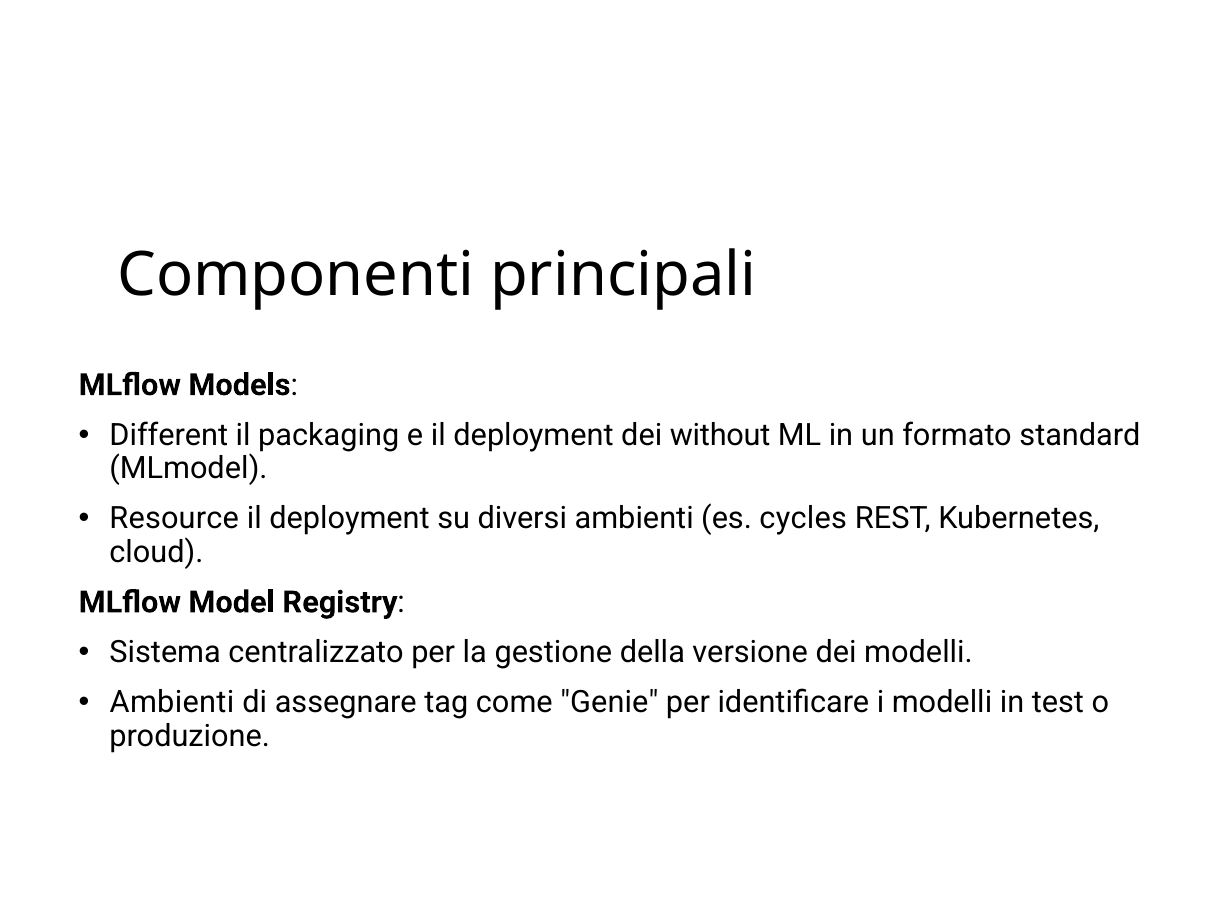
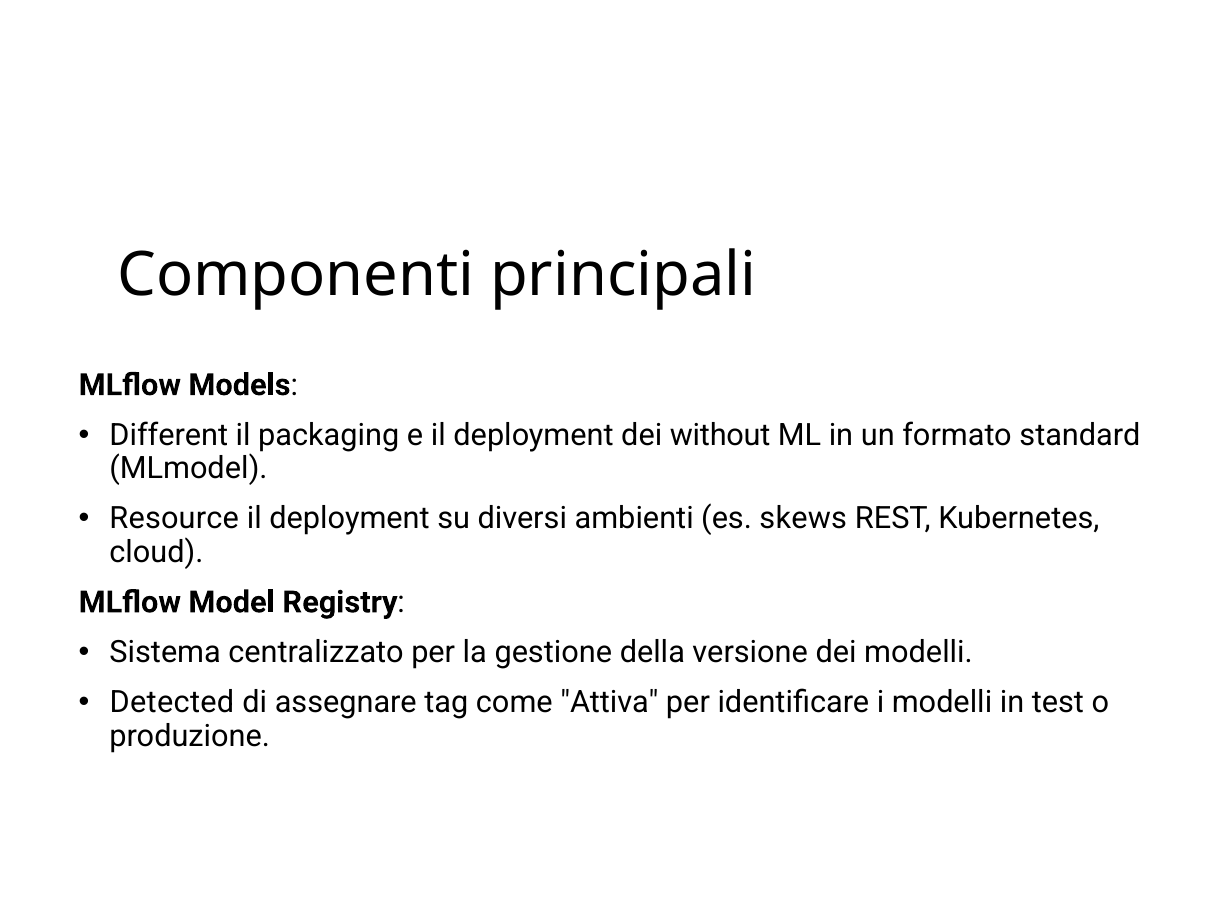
cycles: cycles -> skews (803, 519)
Ambienti: Ambienti -> Detected (172, 703)
Genie: Genie -> Attiva (609, 703)
